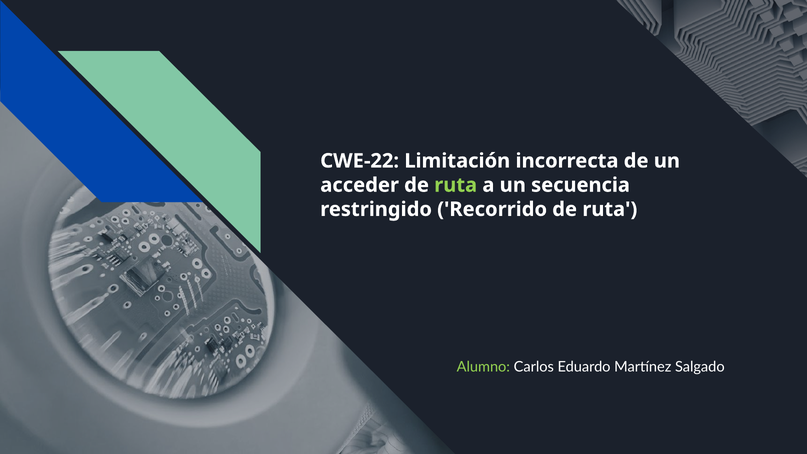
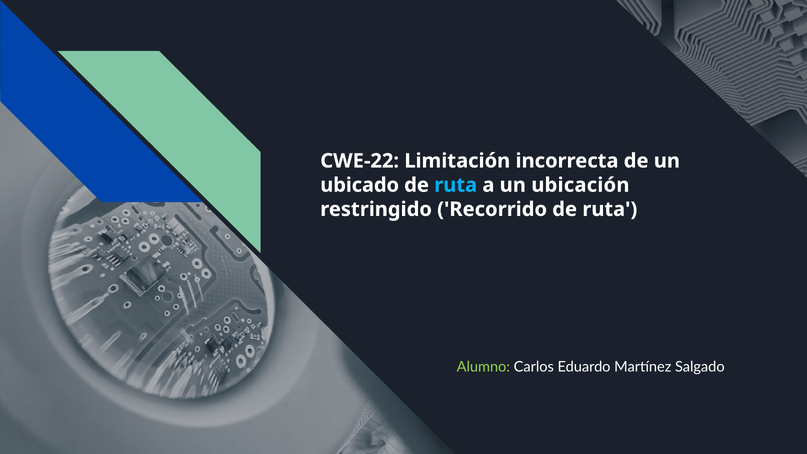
acceder: acceder -> ubicado (360, 185)
ruta colour: light green -> light blue (456, 185)
secuencia: secuencia -> ubicación (580, 185)
